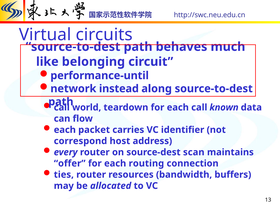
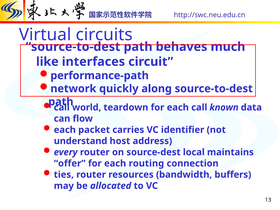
belonging: belonging -> interfaces (93, 62)
performance-until: performance-until -> performance-path (100, 76)
instead: instead -> quickly (119, 89)
correspond: correspond -> understand (81, 141)
scan: scan -> local (194, 152)
